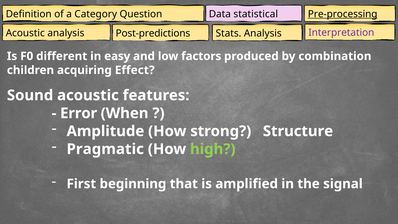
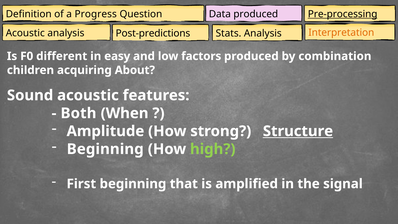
Category: Category -> Progress (96, 14)
Data statistical: statistical -> produced (256, 14)
Interpretation colour: purple -> orange (341, 33)
Effect: Effect -> About (135, 70)
Error: Error -> Both (78, 113)
Structure underline: none -> present (298, 131)
Pragmatic: Pragmatic -> Beginning (105, 149)
